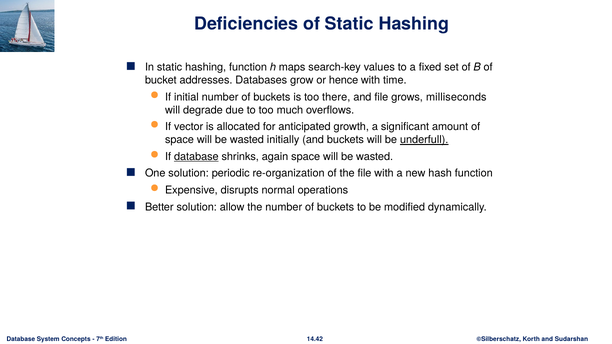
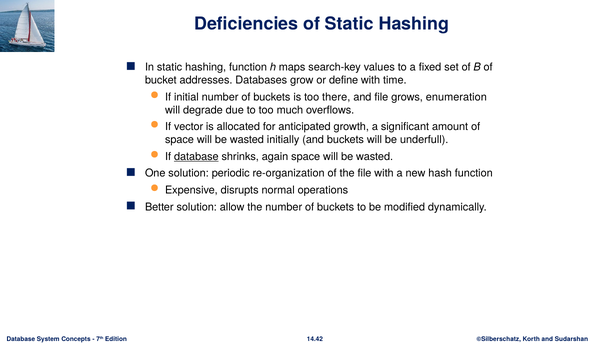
hence: hence -> define (344, 80)
milliseconds: milliseconds -> enumeration (456, 97)
underfull underline: present -> none (424, 140)
